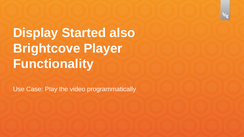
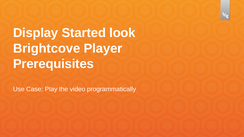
also: also -> look (122, 33)
Functionality: Functionality -> Prerequisites (53, 64)
